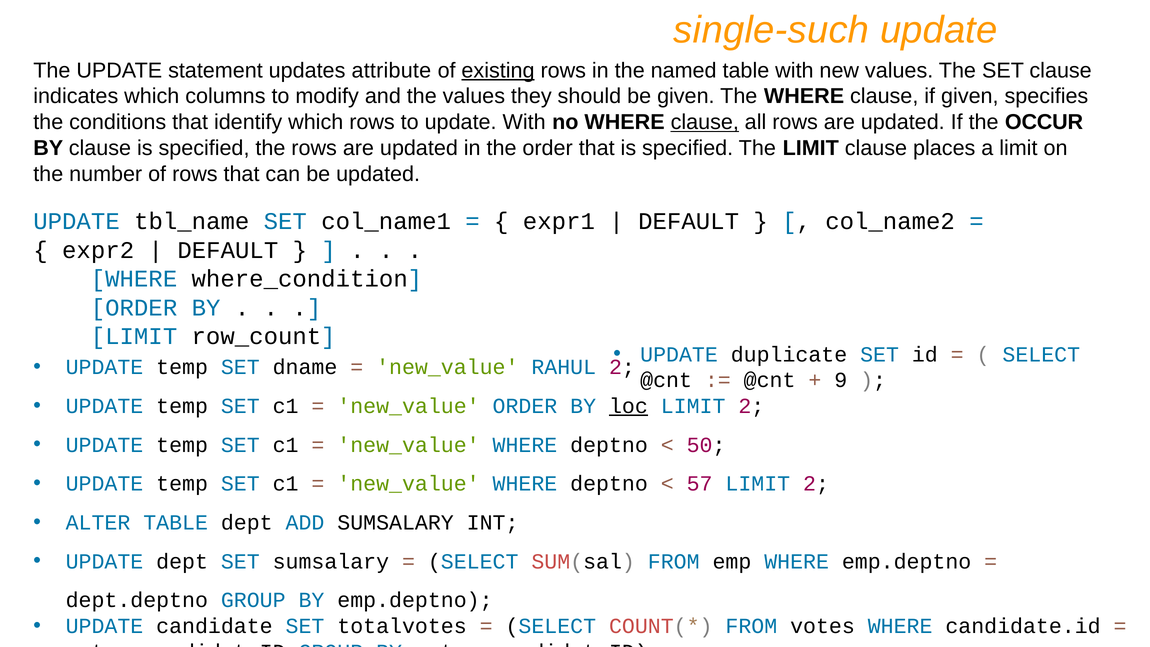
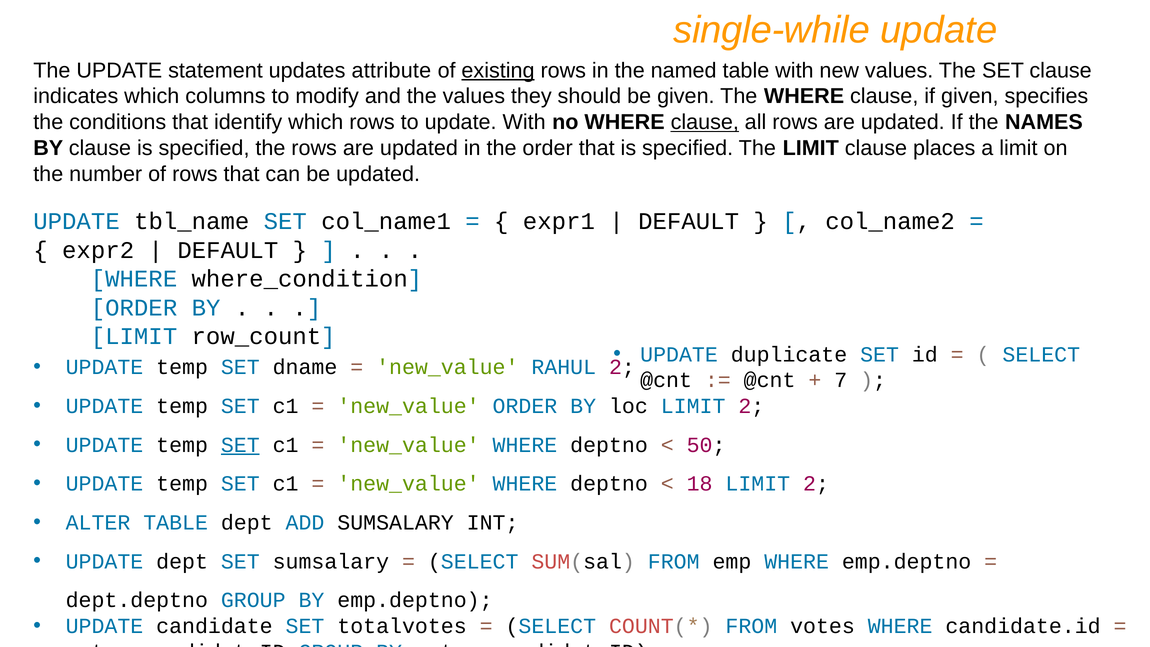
single-such: single-such -> single-while (772, 30)
OCCUR: OCCUR -> NAMES (1044, 122)
9: 9 -> 7 (841, 380)
loc underline: present -> none (628, 406)
SET underline: none -> present (240, 445)
57: 57 -> 18 (700, 484)
